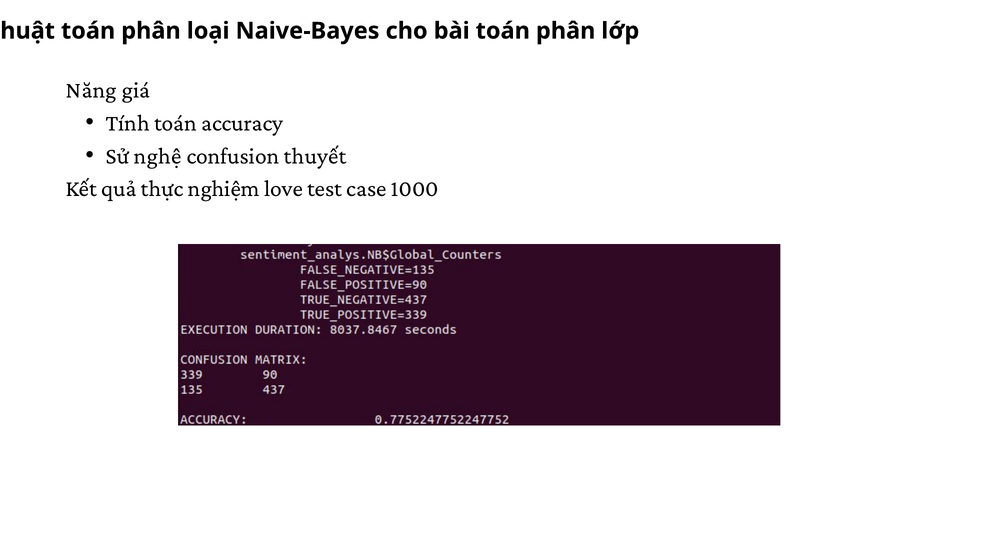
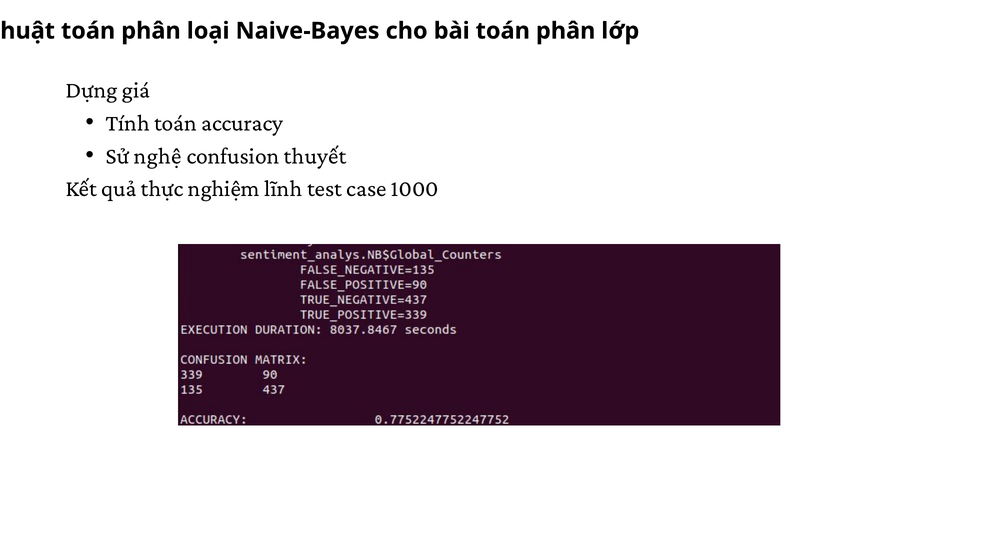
Năng: Năng -> Dựng (92, 90)
love: love -> lĩnh (283, 189)
